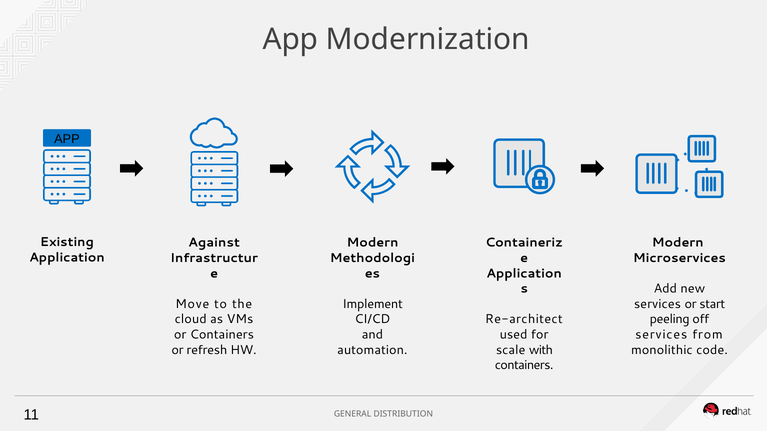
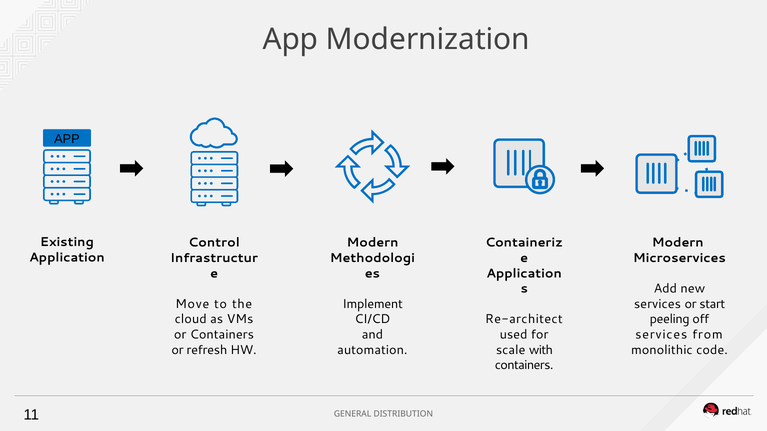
Against: Against -> Control (214, 243)
